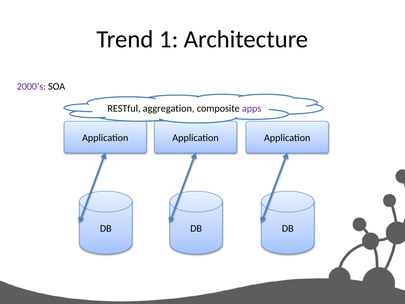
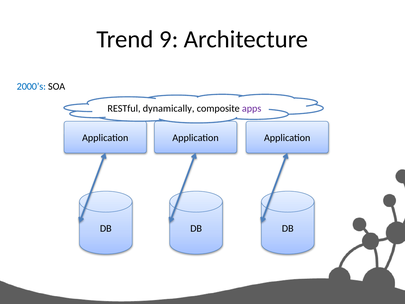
1: 1 -> 9 (169, 39)
2000’s colour: purple -> blue (31, 86)
aggregation: aggregation -> dynamically (169, 108)
